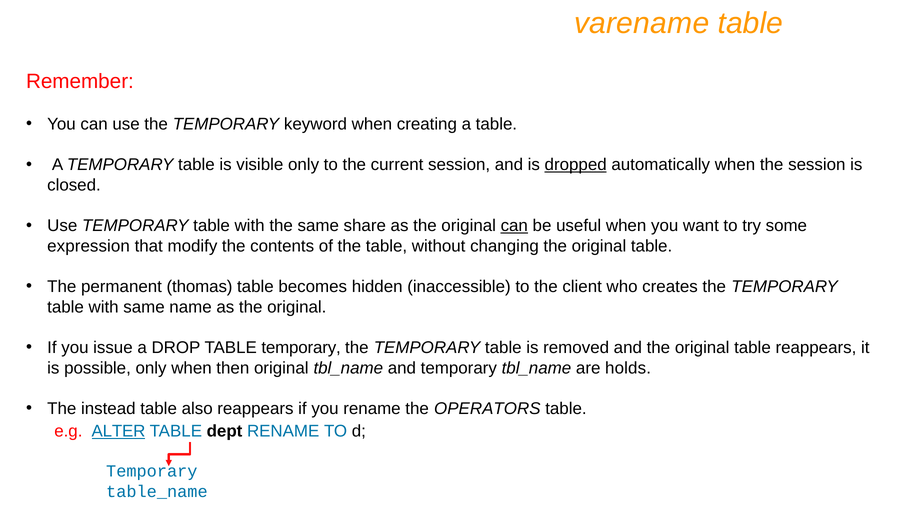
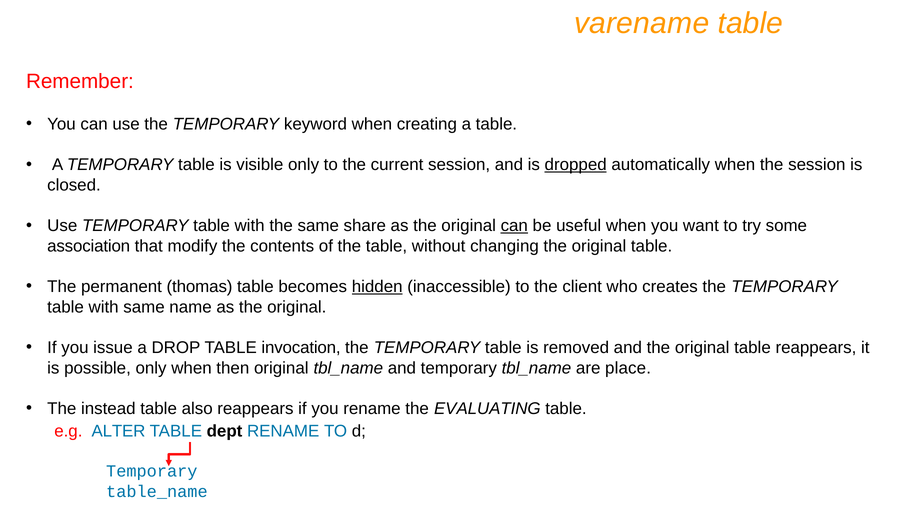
expression: expression -> association (89, 246)
hidden underline: none -> present (377, 287)
TABLE temporary: temporary -> invocation (301, 348)
holds: holds -> place (628, 368)
OPERATORS: OPERATORS -> EVALUATING (487, 409)
ALTER underline: present -> none (119, 431)
